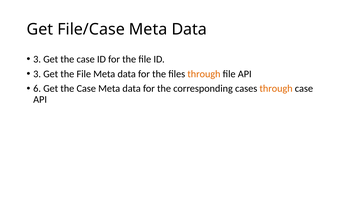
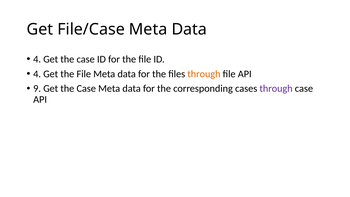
3: 3 -> 4 (37, 59)
3: 3 -> 4 (37, 74)
6: 6 -> 9 (37, 89)
through colour: orange -> purple (276, 89)
